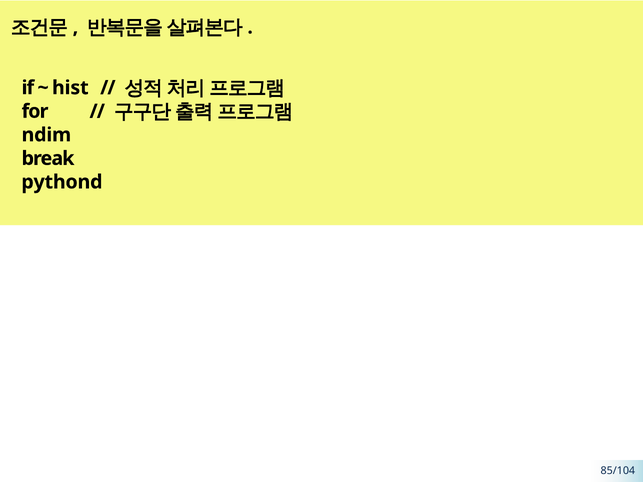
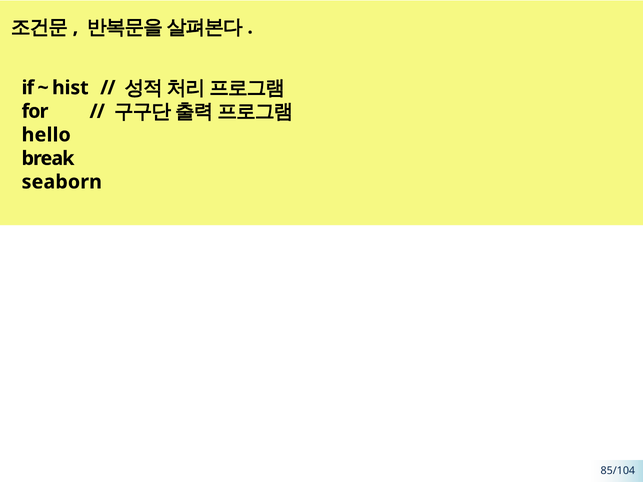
ndim: ndim -> hello (46, 135)
pythond: pythond -> seaborn (62, 182)
